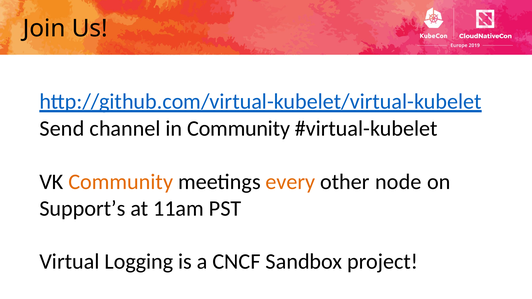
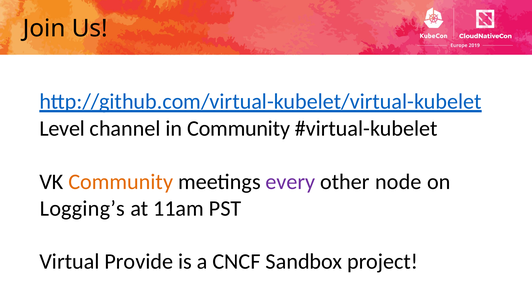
Send: Send -> Level (62, 129)
every colour: orange -> purple (290, 182)
Support’s: Support’s -> Logging’s (82, 209)
Logging: Logging -> Provide (139, 262)
